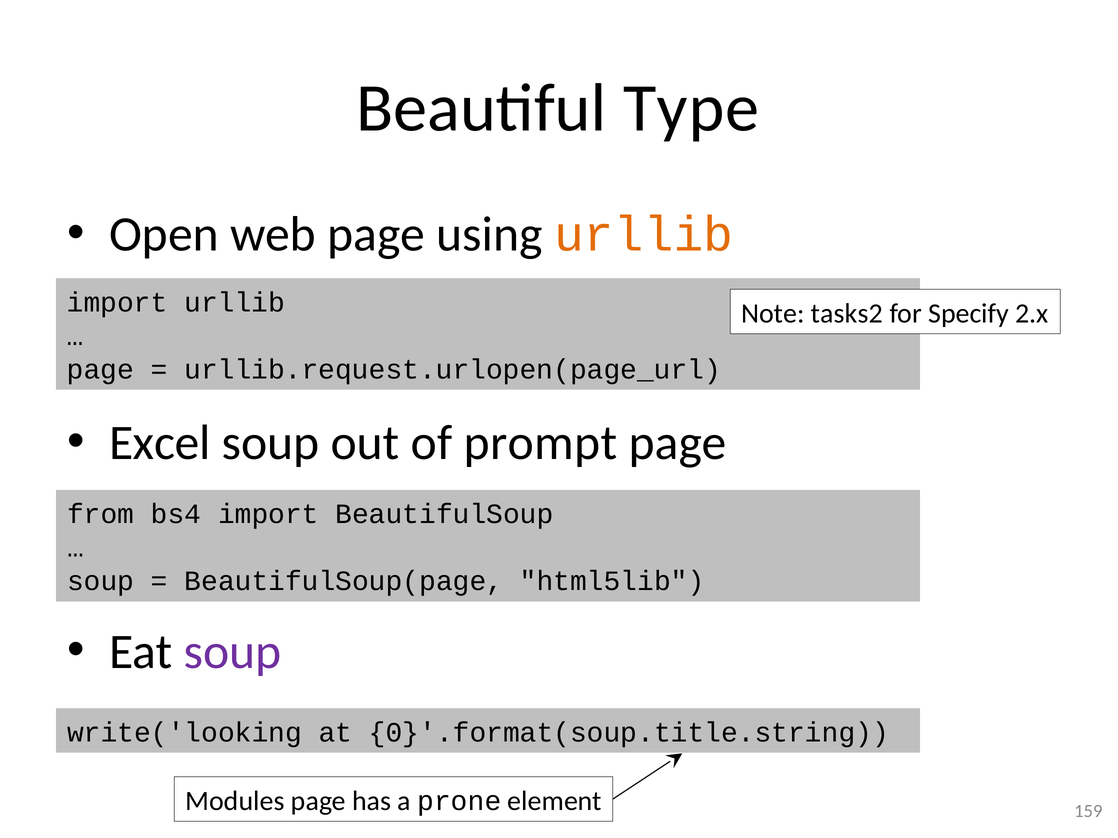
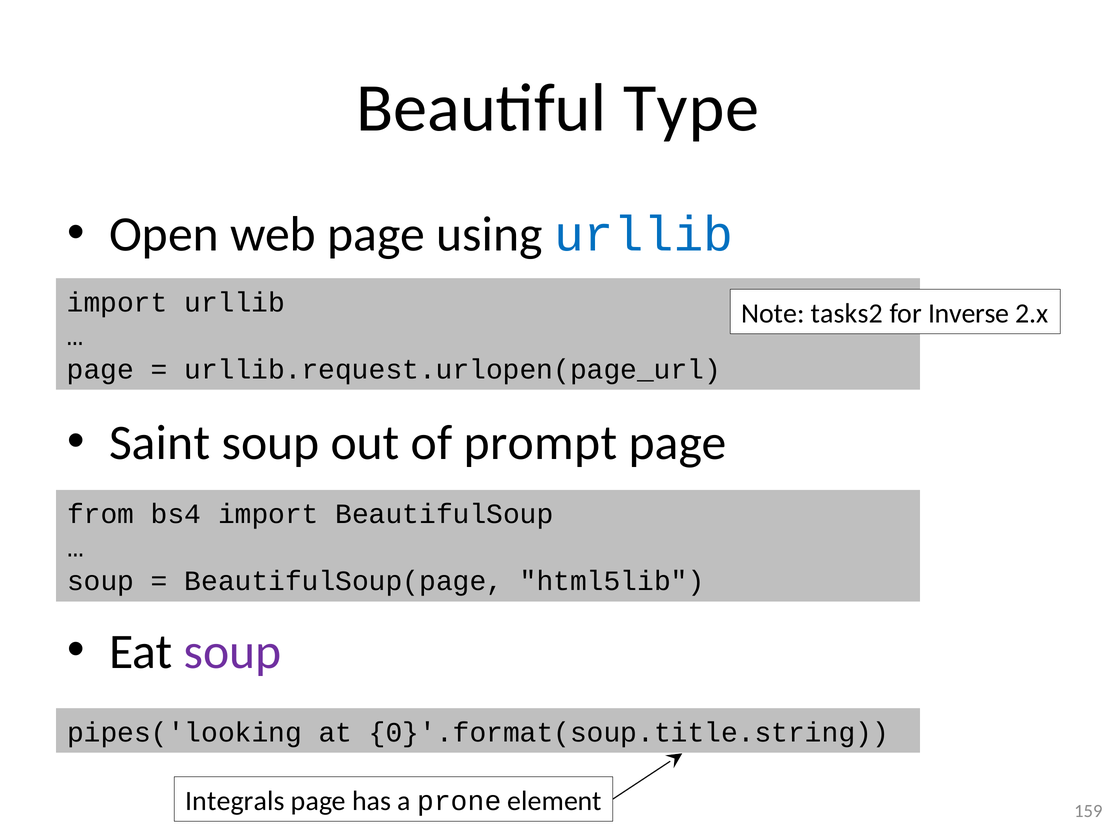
urllib colour: orange -> blue (644, 235)
Specify: Specify -> Inverse (969, 314)
Excel: Excel -> Saint (160, 443)
write('looking: write('looking -> pipes('looking (184, 733)
Modules: Modules -> Integrals (235, 801)
